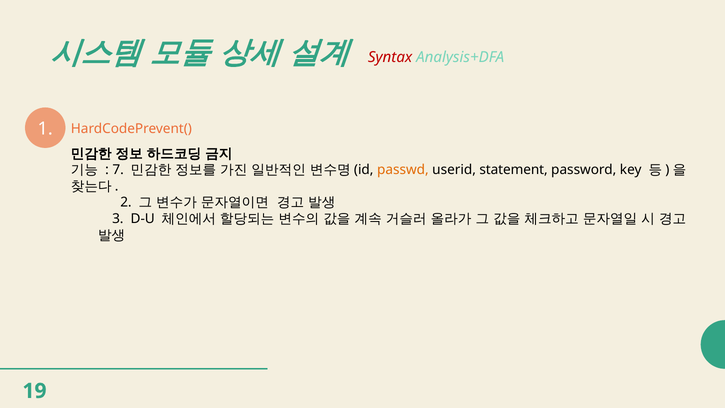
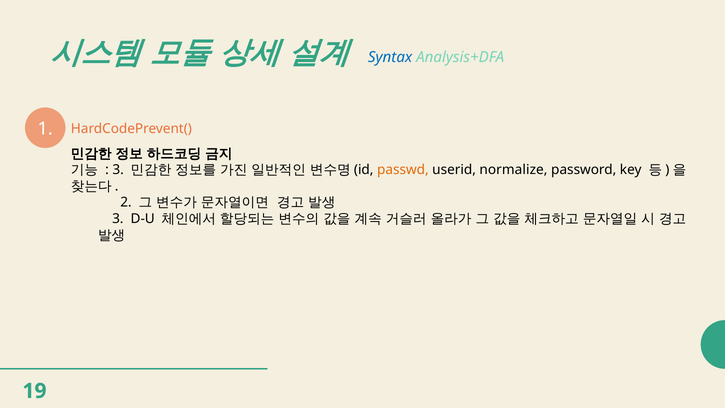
Syntax colour: red -> blue (390, 57)
7: 7 -> 3 (118, 170)
statement: statement -> normalize (513, 170)
